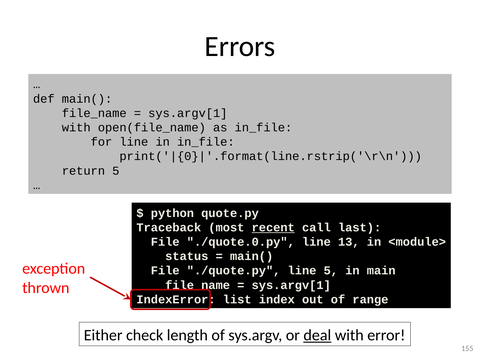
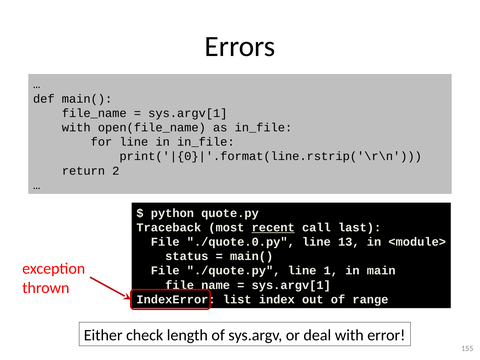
return 5: 5 -> 2 (116, 171)
line 5: 5 -> 1 (331, 271)
deal underline: present -> none (317, 335)
